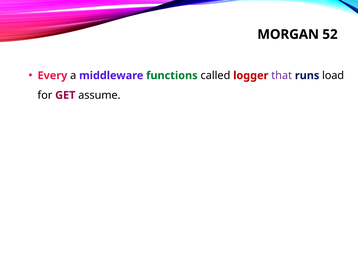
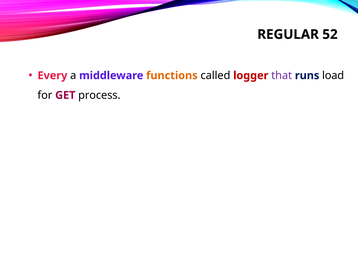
MORGAN: MORGAN -> REGULAR (288, 34)
functions colour: green -> orange (172, 75)
assume: assume -> process (99, 95)
